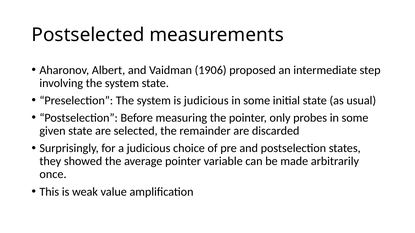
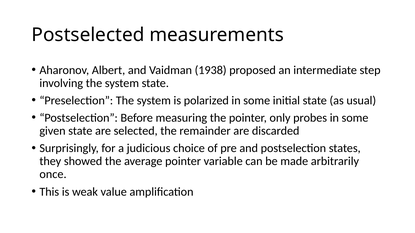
1906: 1906 -> 1938 (211, 70)
is judicious: judicious -> polarized (206, 101)
